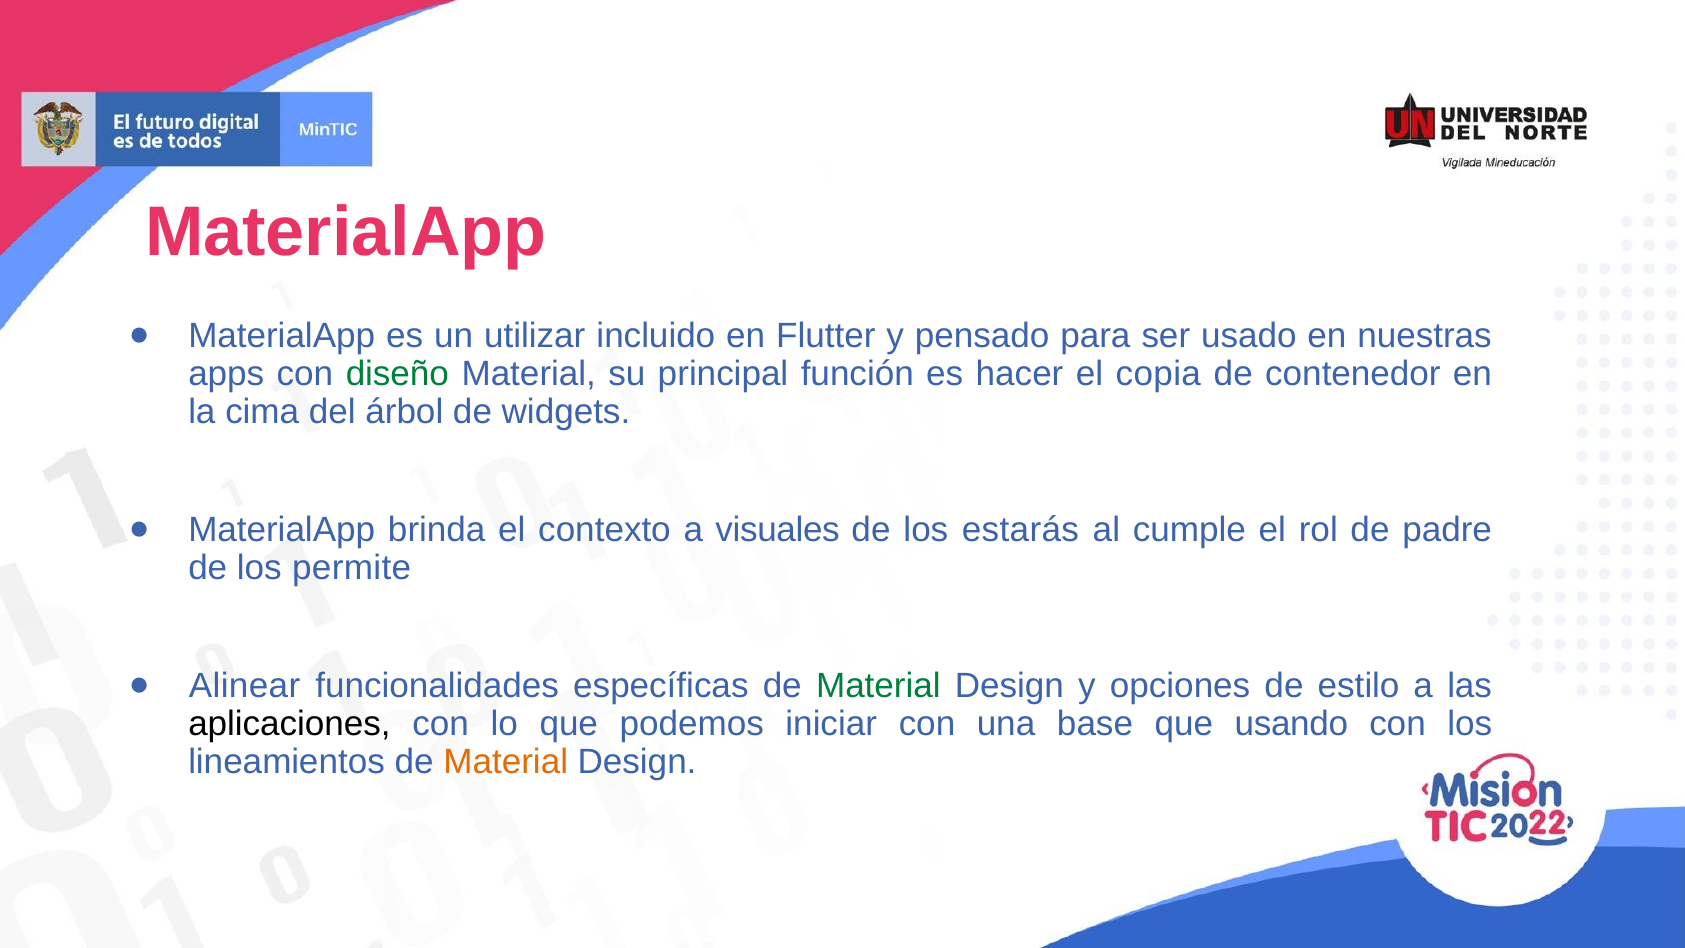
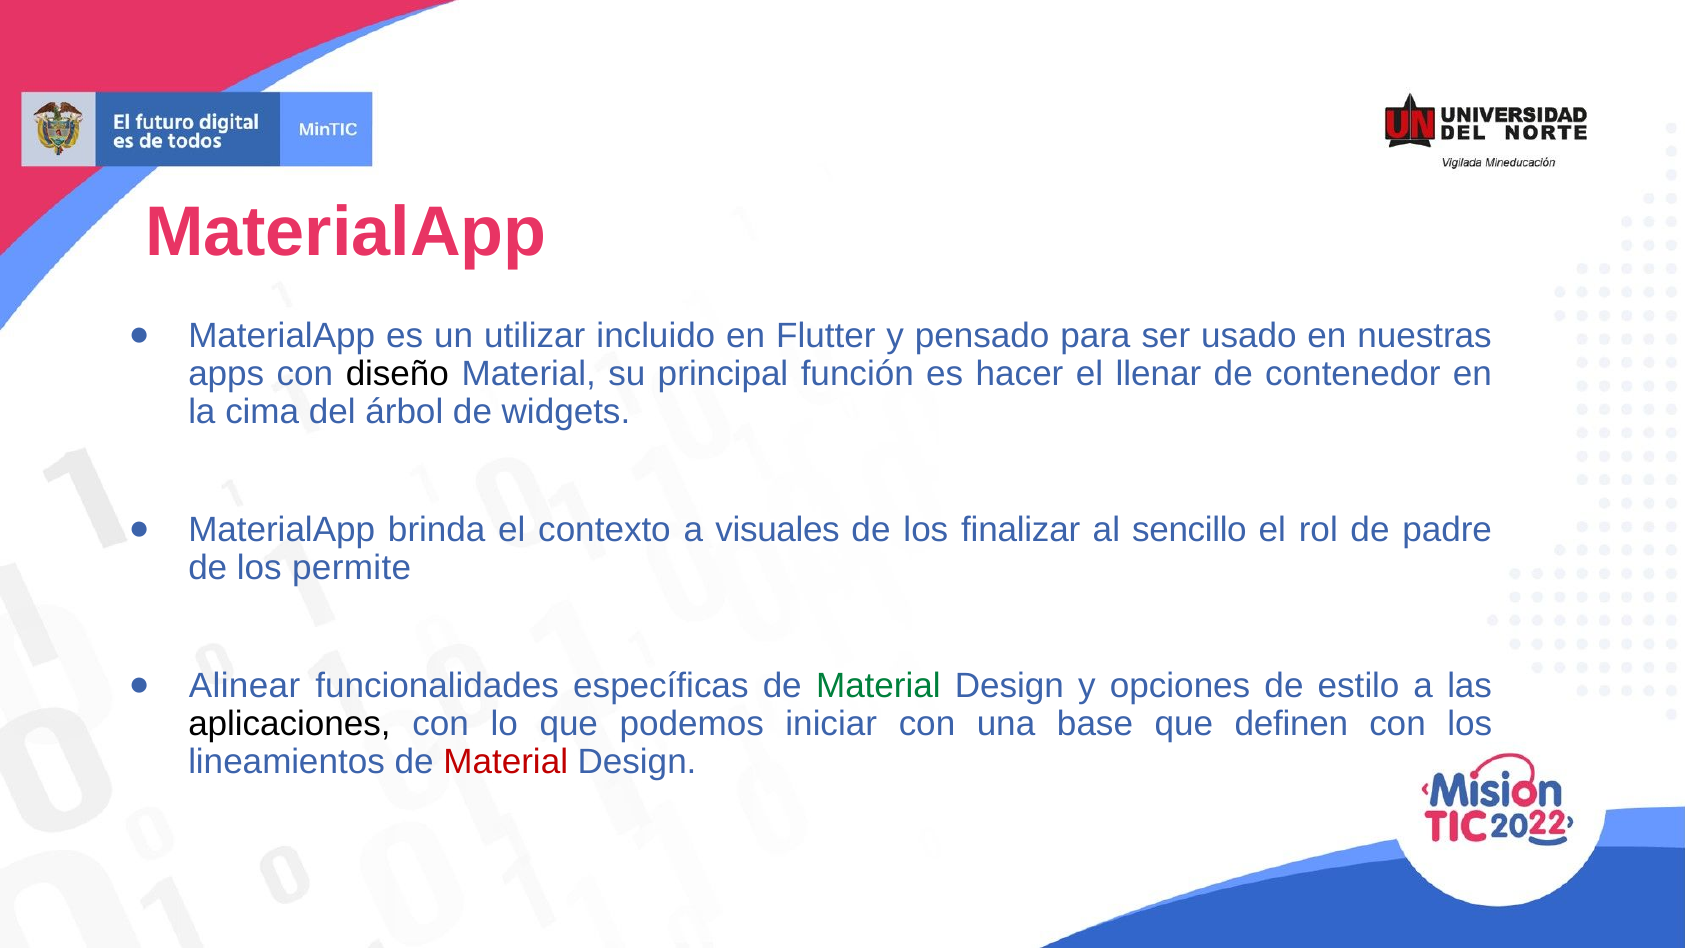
diseño colour: green -> black (397, 374)
copia: copia -> llenar (1159, 374)
estarás: estarás -> finalizar (1021, 530)
cumple: cumple -> sencillo (1189, 530)
usando: usando -> definen (1291, 723)
Material colour: orange -> red (506, 761)
